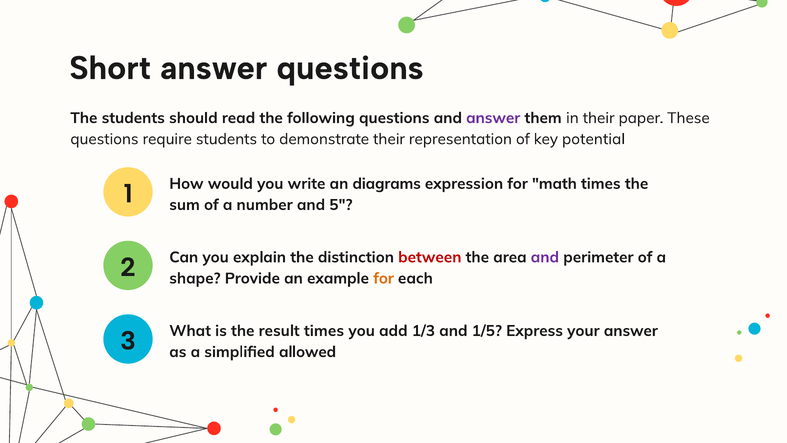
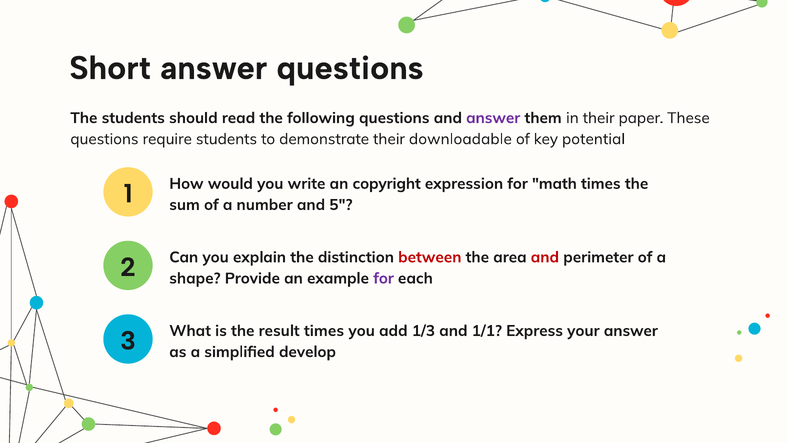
representation: representation -> downloadable (460, 139)
diagrams: diagrams -> copyright (387, 184)
and colour: purple -> red (545, 257)
for colour: orange -> purple (384, 278)
1/5: 1/5 -> 1/1 (487, 331)
allowed: allowed -> develop (307, 352)
